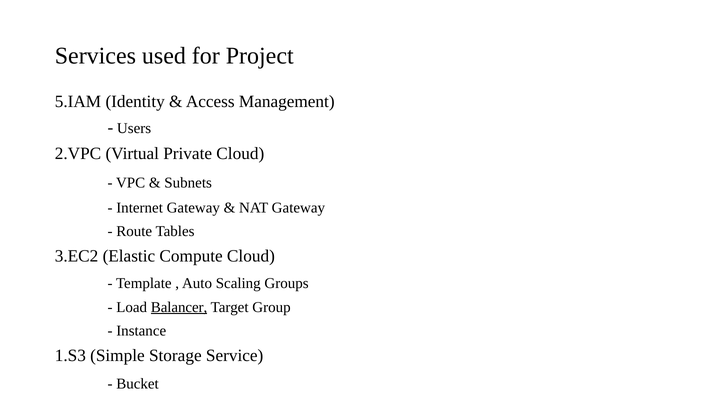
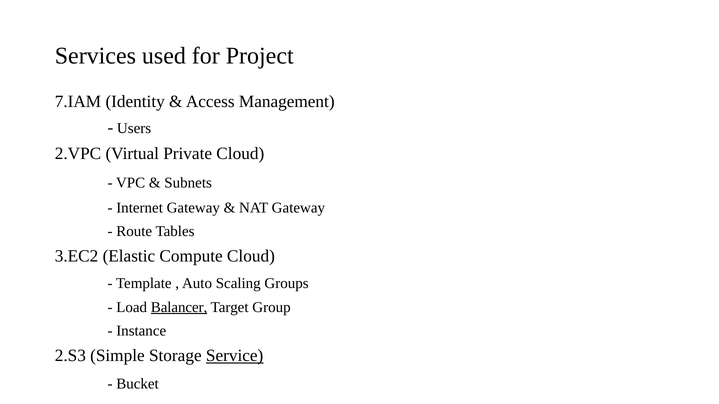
5.IAM: 5.IAM -> 7.IAM (78, 102)
1.S3: 1.S3 -> 2.S3 (70, 356)
Service underline: none -> present (235, 356)
